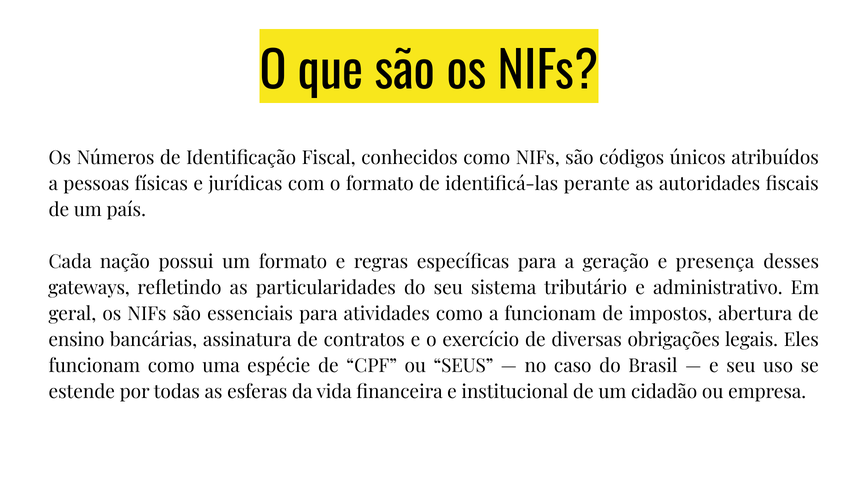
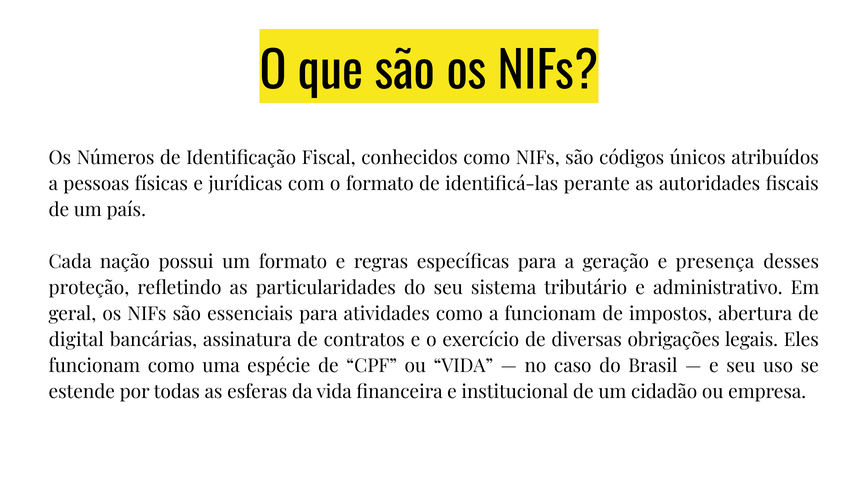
gateways: gateways -> proteção (89, 288)
ensino: ensino -> digital (76, 340)
ou SEUS: SEUS -> VIDA (463, 366)
